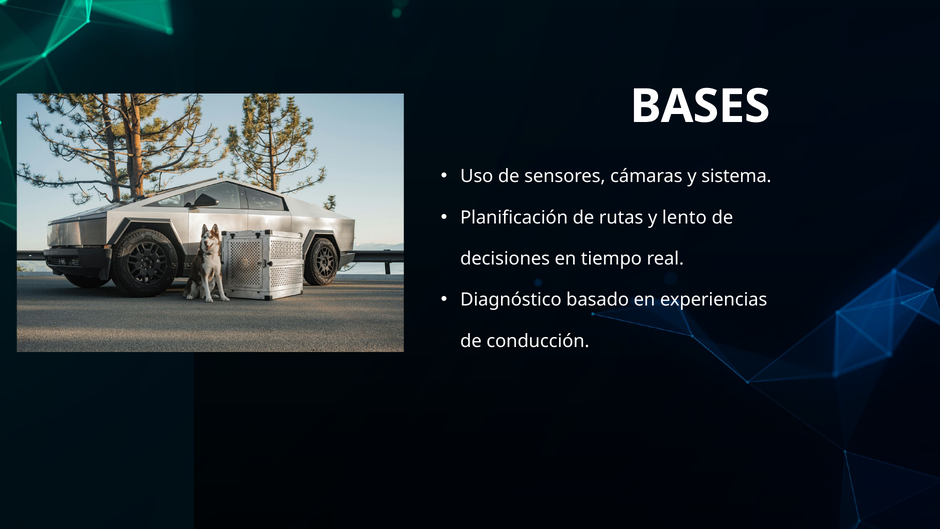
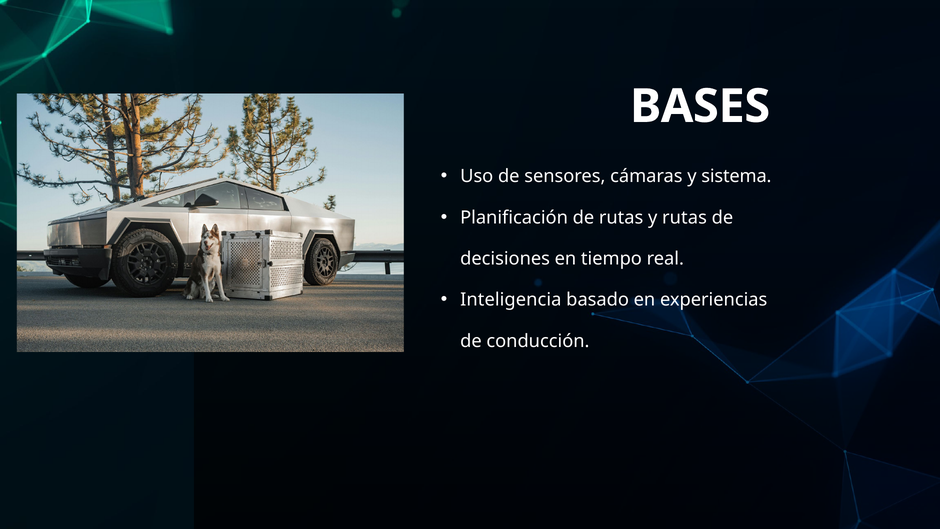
y lento: lento -> rutas (684, 217)
Diagnóstico: Diagnóstico -> Inteligencia (511, 300)
